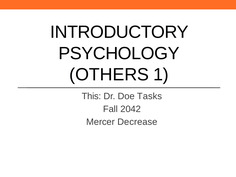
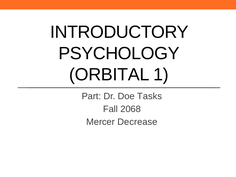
OTHERS: OTHERS -> ORBITAL (109, 75)
This: This -> Part (91, 96)
2042: 2042 -> 2068 (131, 109)
